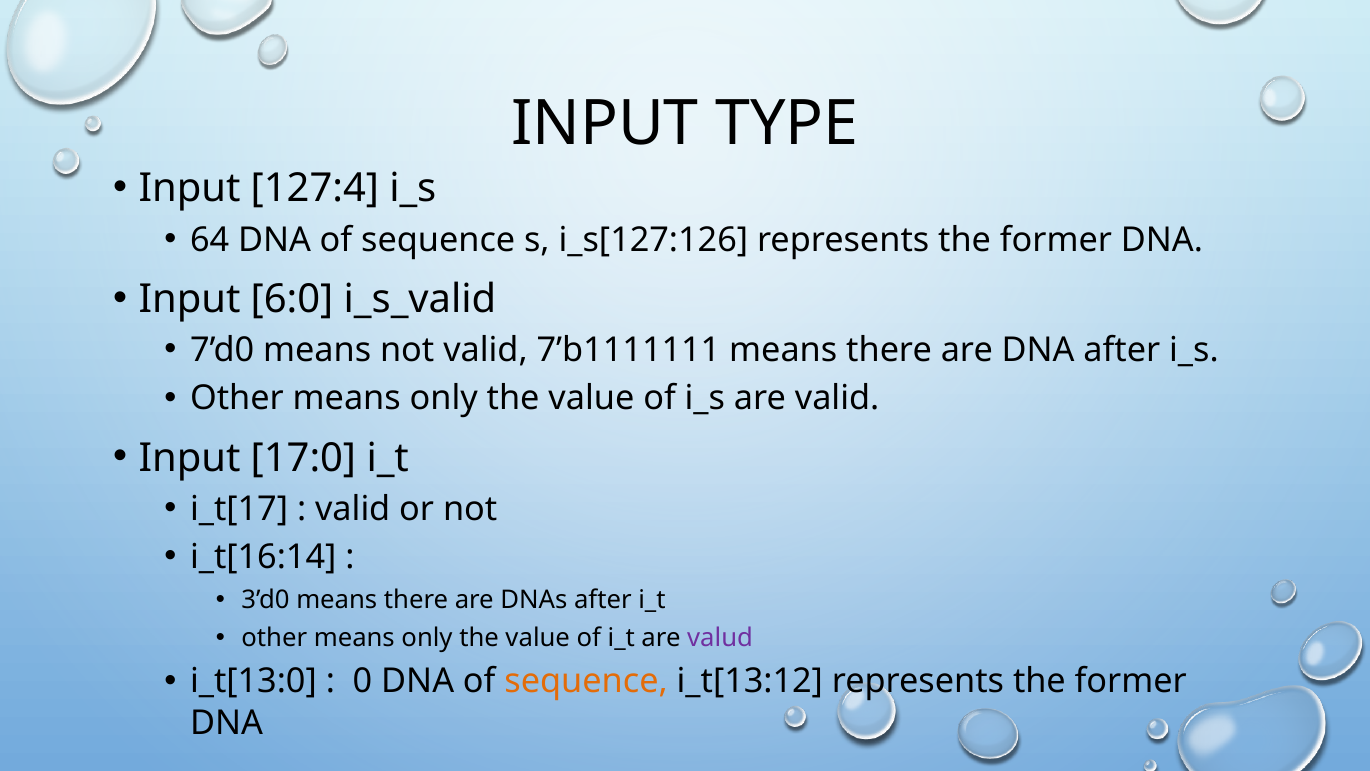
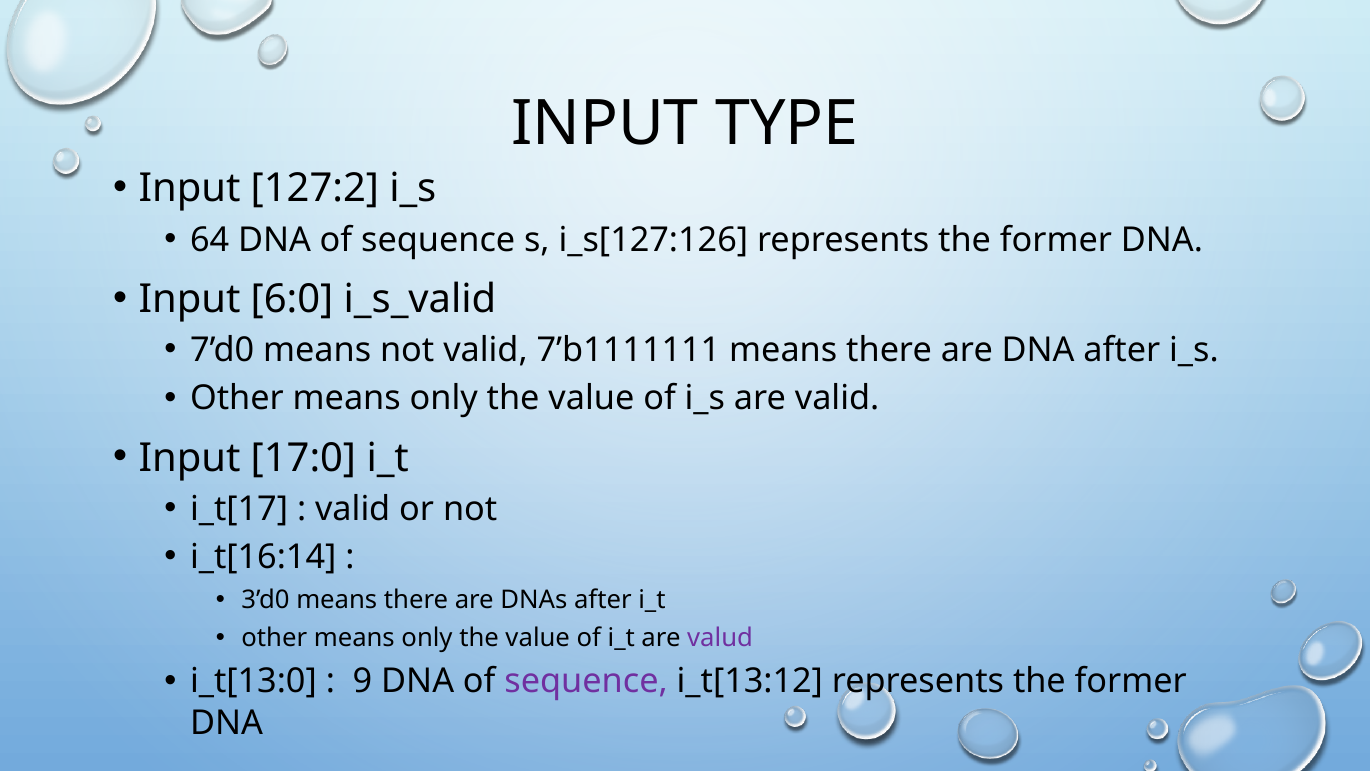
127:4: 127:4 -> 127:2 (315, 189)
0: 0 -> 9 (362, 681)
sequence colour: orange -> purple (586, 681)
